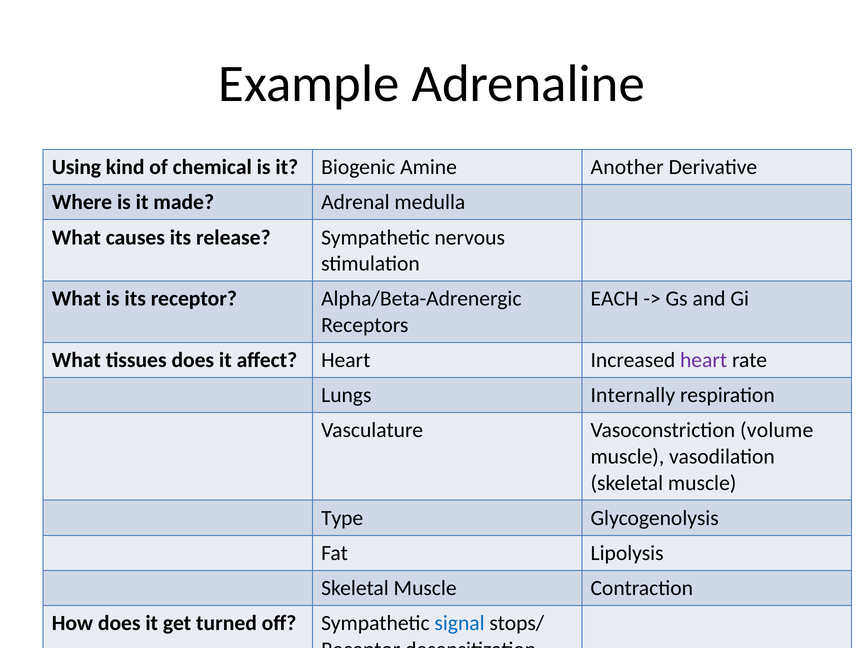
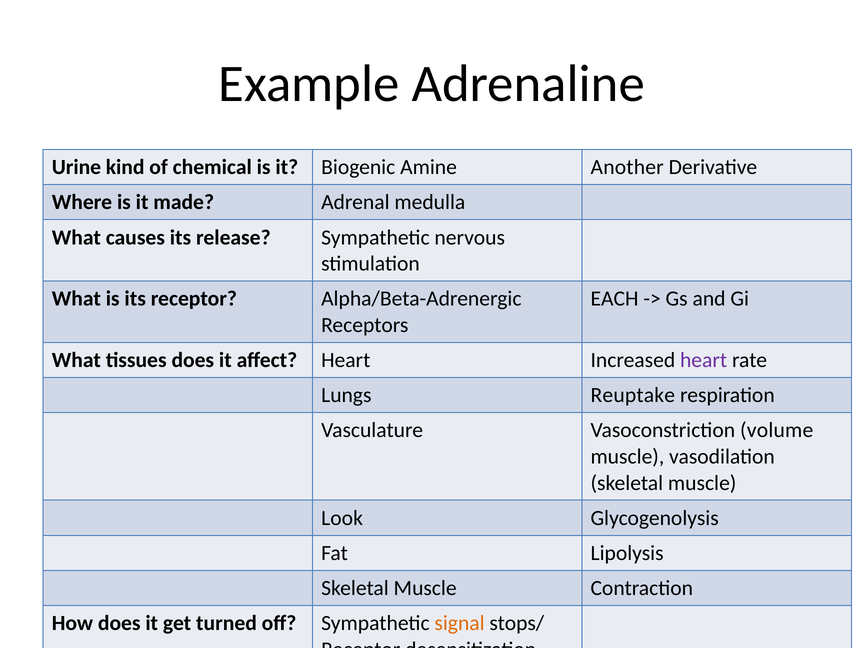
Using: Using -> Urine (76, 167)
Internally: Internally -> Reuptake (633, 395)
Type: Type -> Look (342, 518)
signal colour: blue -> orange (460, 623)
